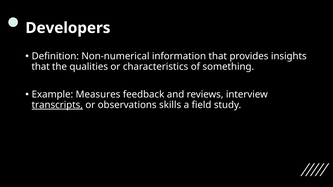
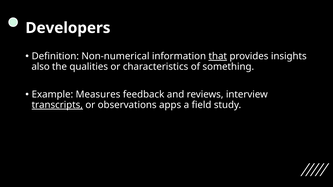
that underline: none -> present (218, 56)
that: that -> also (41, 67)
skills: skills -> apps (170, 105)
